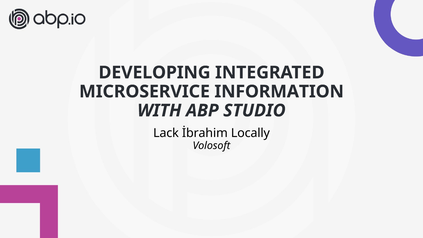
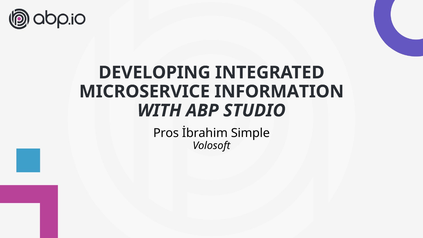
Lack: Lack -> Pros (166, 133)
Locally: Locally -> Simple (250, 133)
